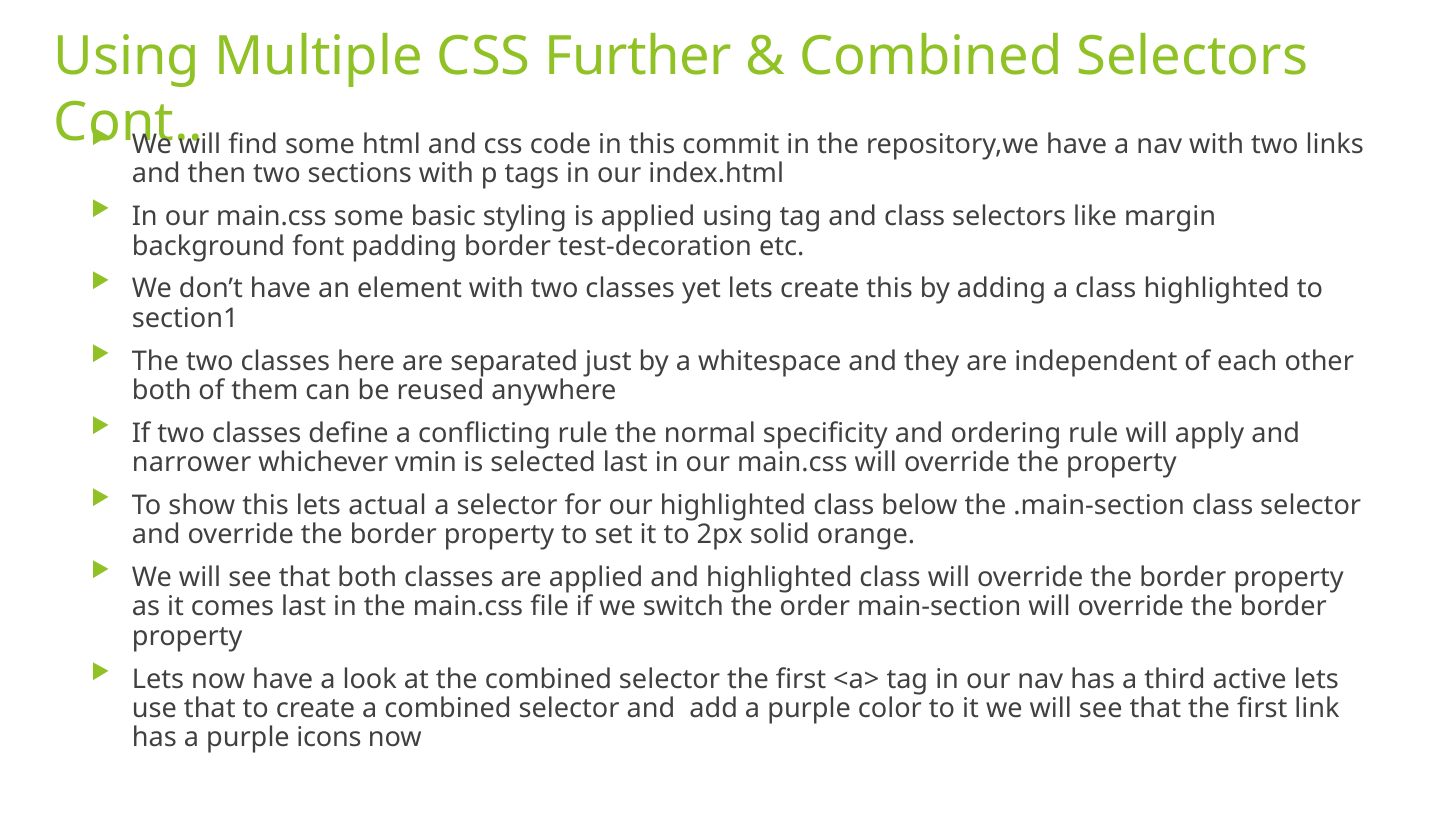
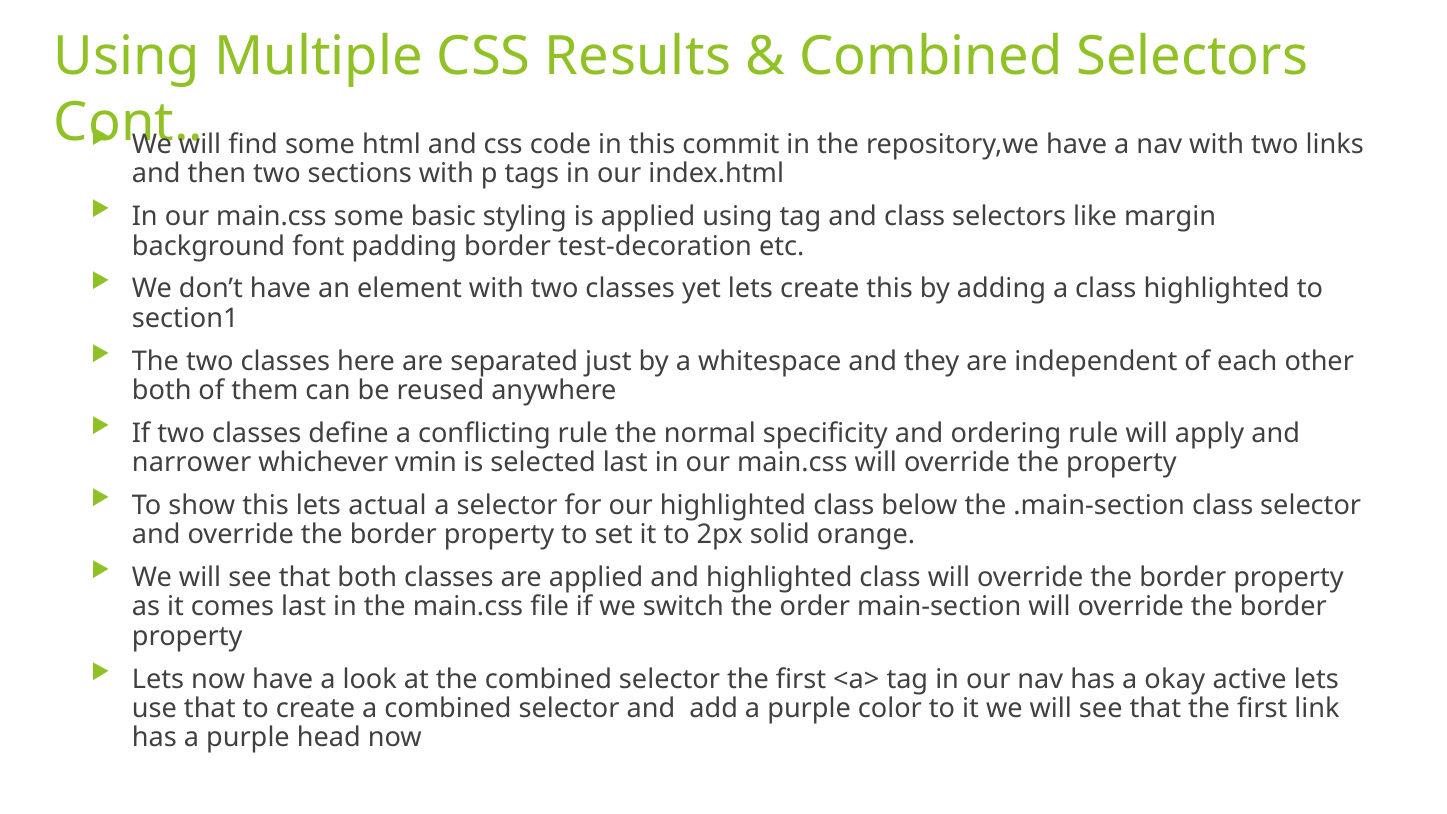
Further: Further -> Results (638, 57)
third: third -> okay (1175, 679)
icons: icons -> head (329, 738)
